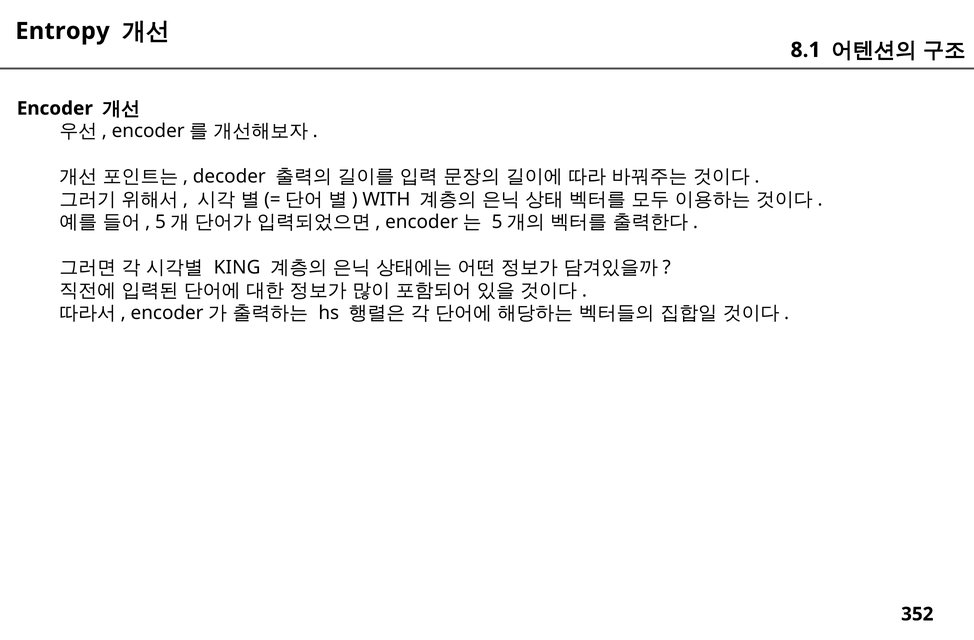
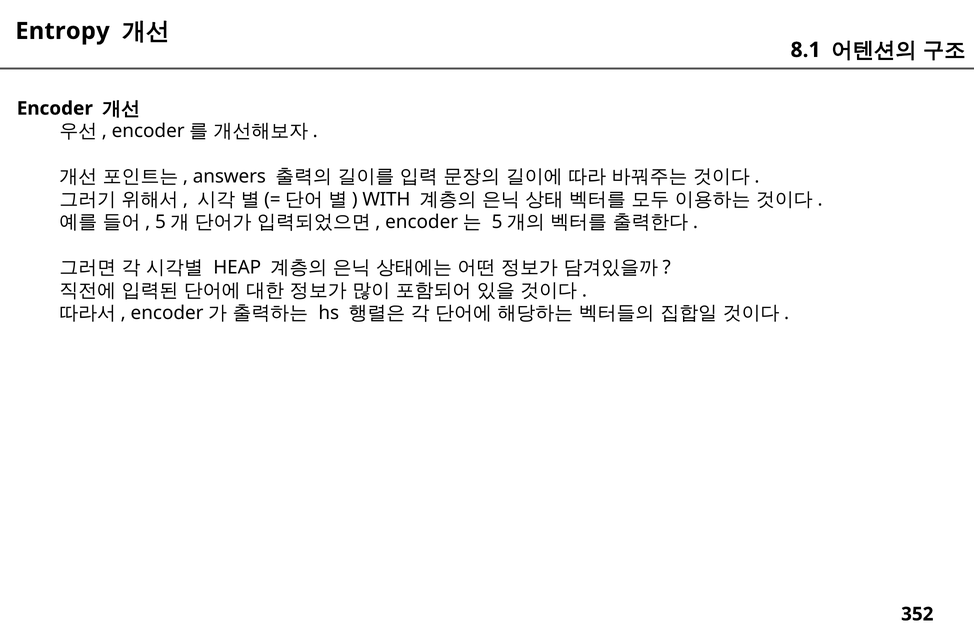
decoder: decoder -> answers (229, 177)
KING: KING -> HEAP (237, 268)
